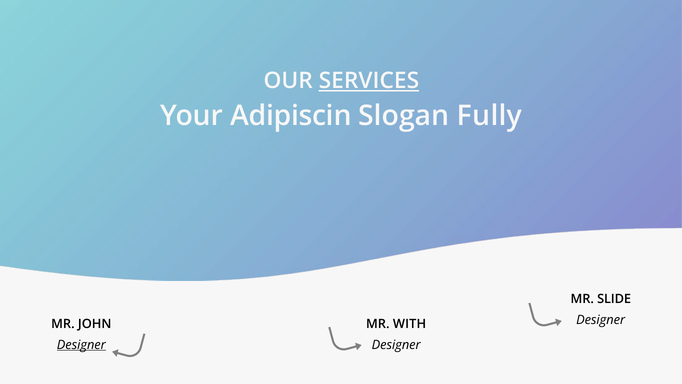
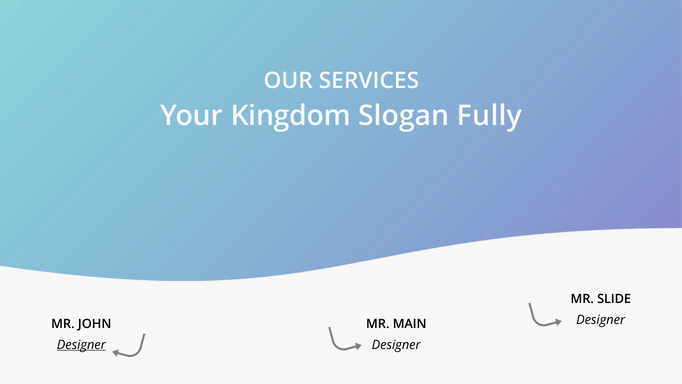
SERVICES underline: present -> none (369, 81)
Adipiscin: Adipiscin -> Kingdom (291, 116)
WITH: WITH -> MAIN (410, 324)
